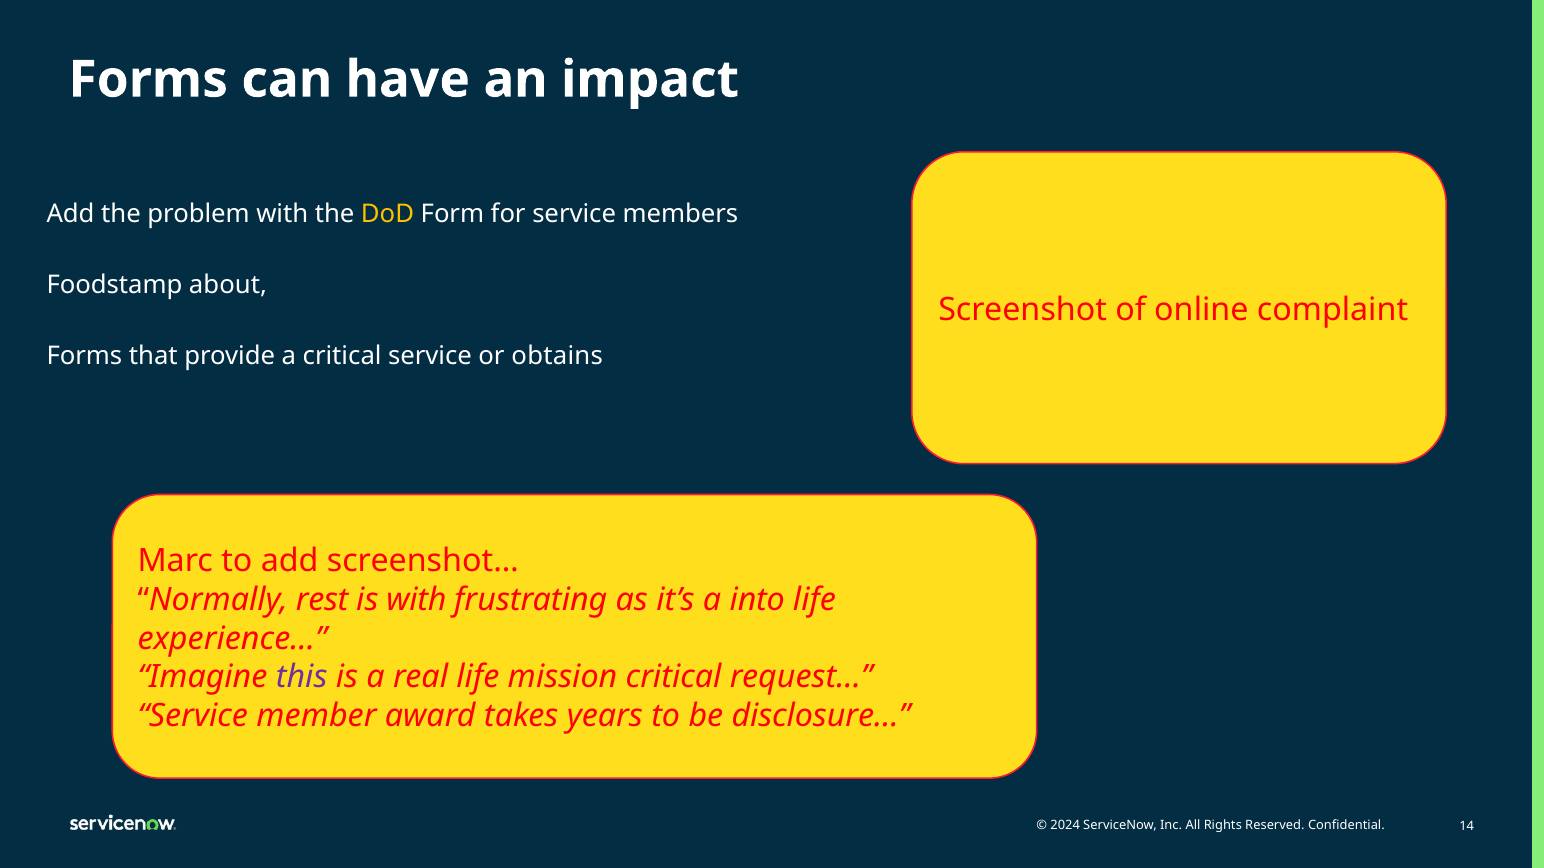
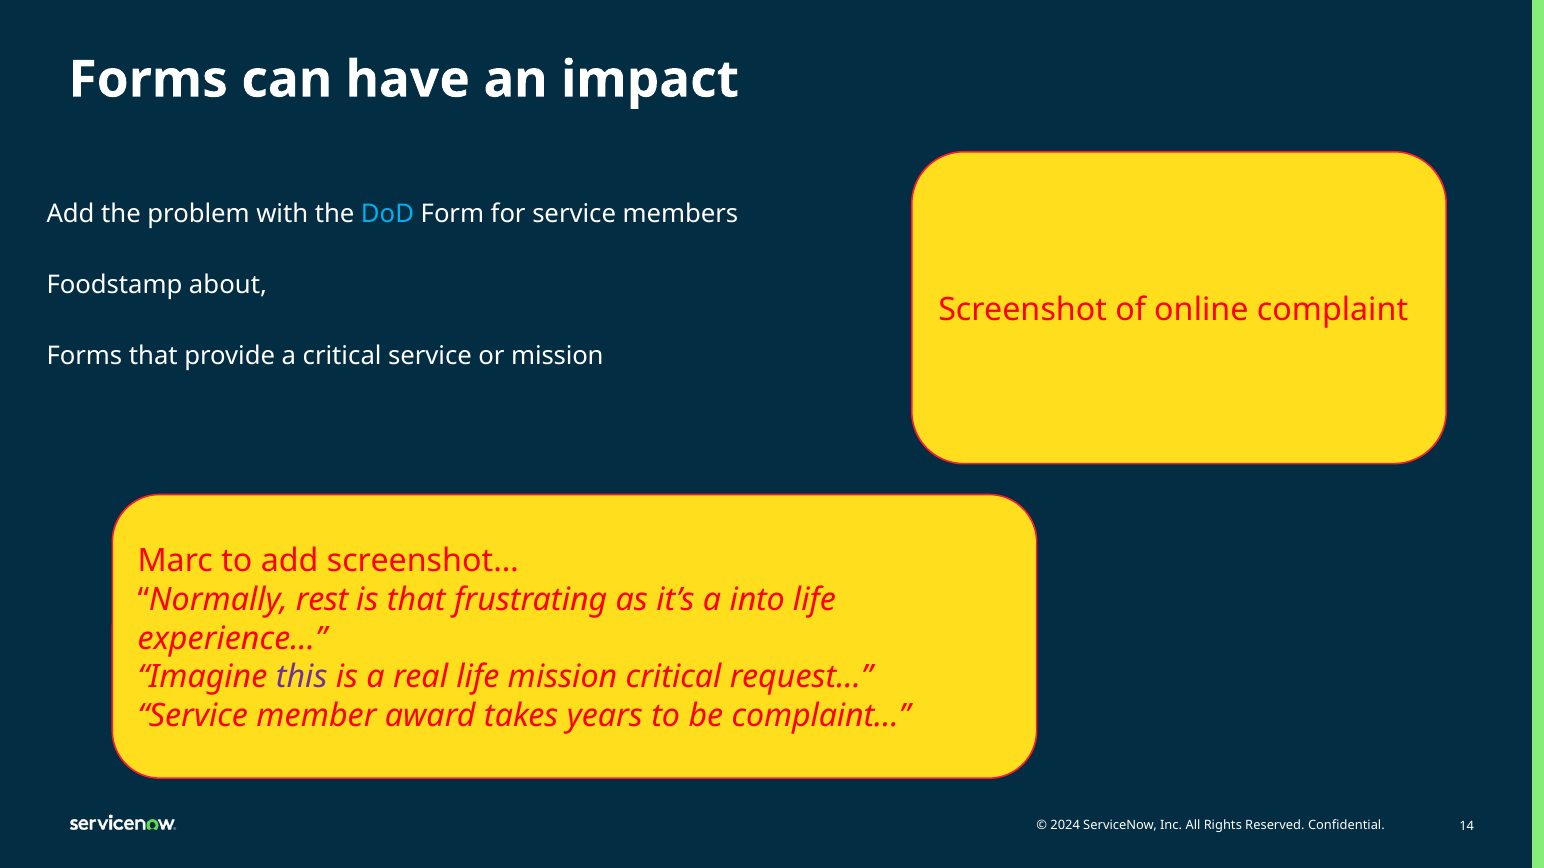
DoD colour: yellow -> light blue (388, 214)
or obtains: obtains -> mission (557, 357)
is with: with -> that (416, 600)
disclosure…: disclosure… -> complaint… (821, 716)
